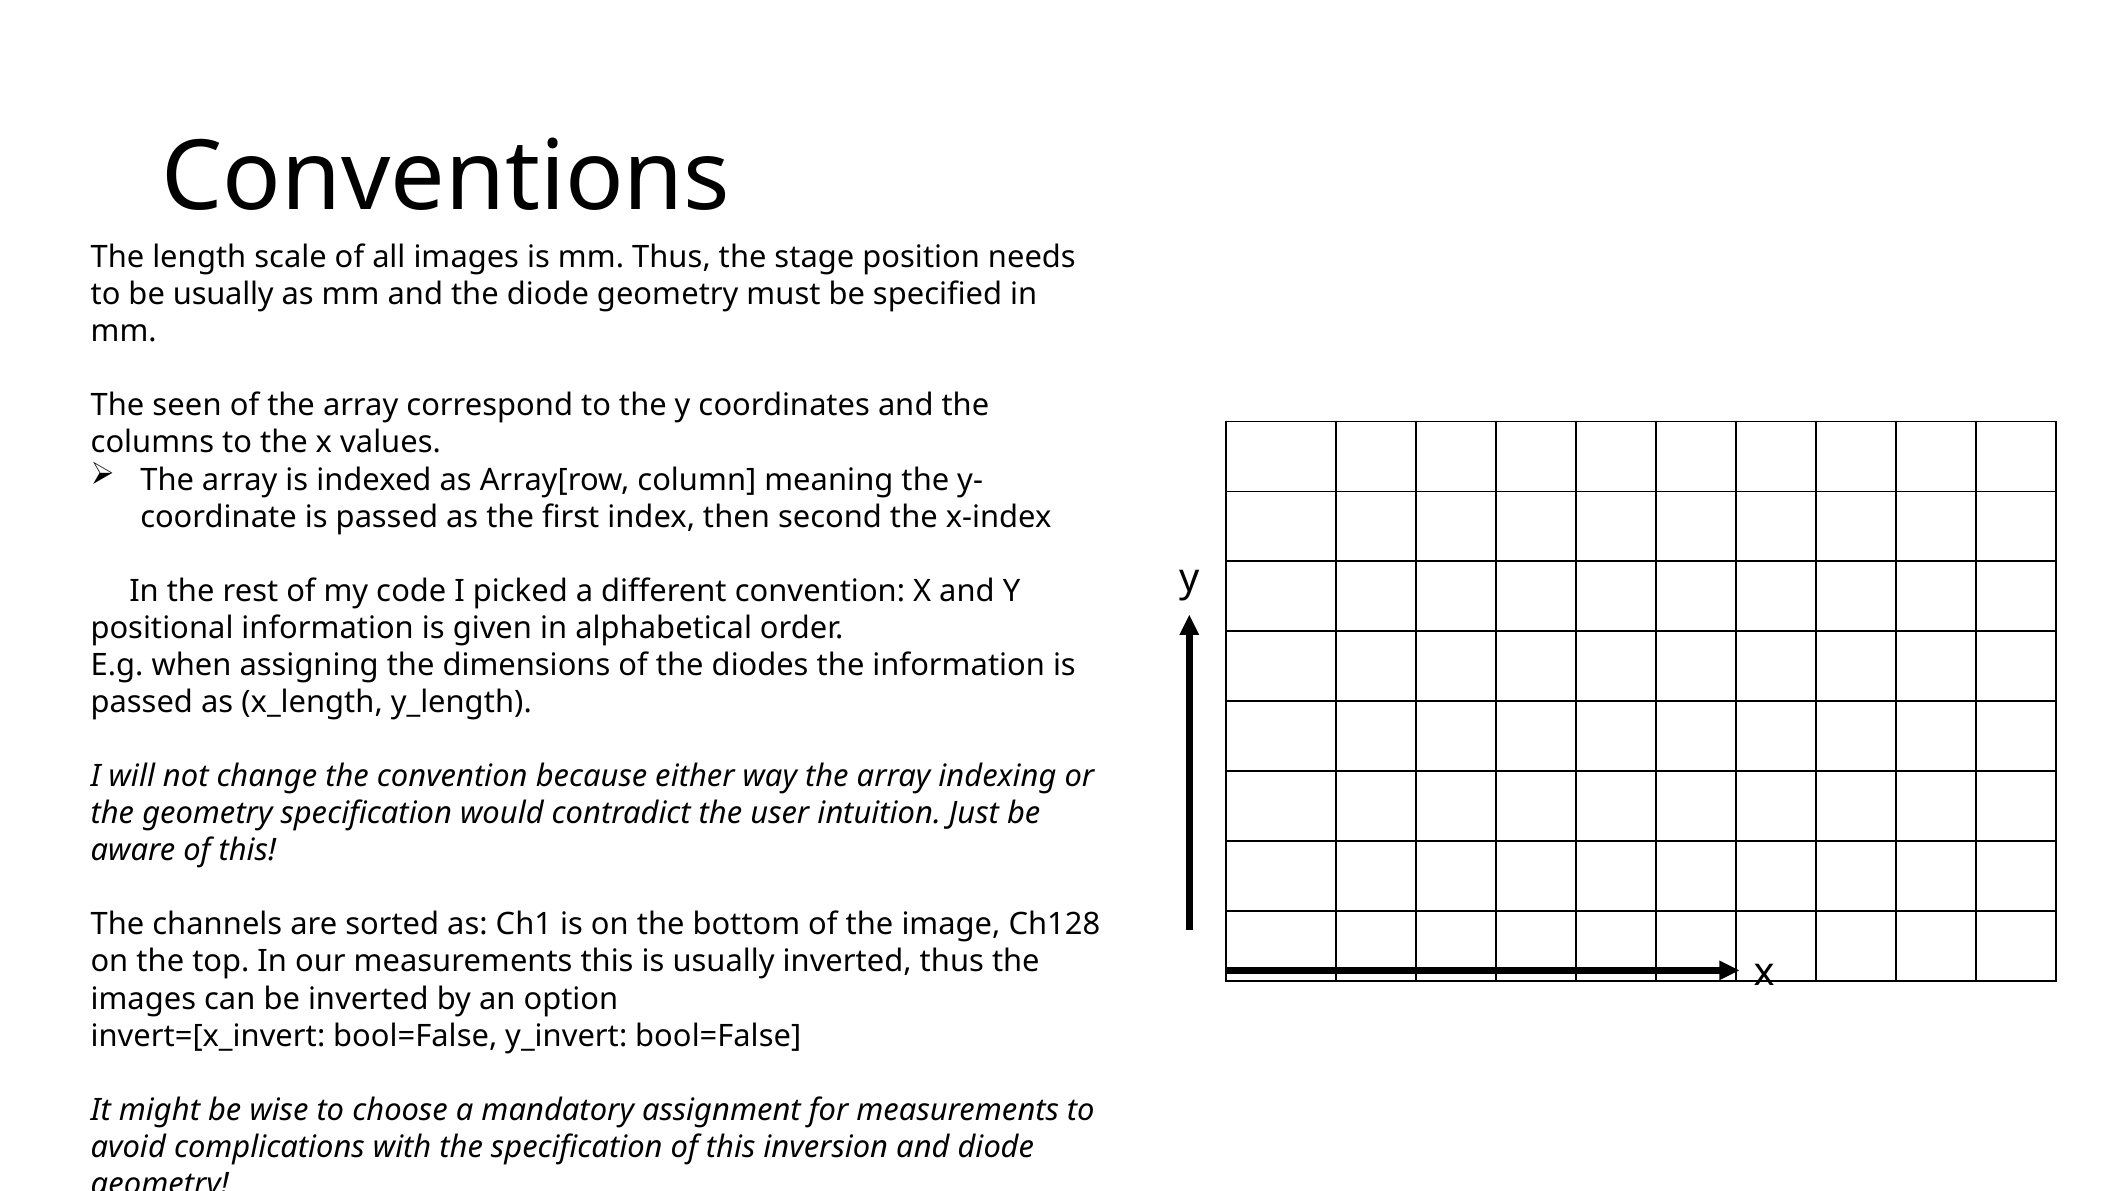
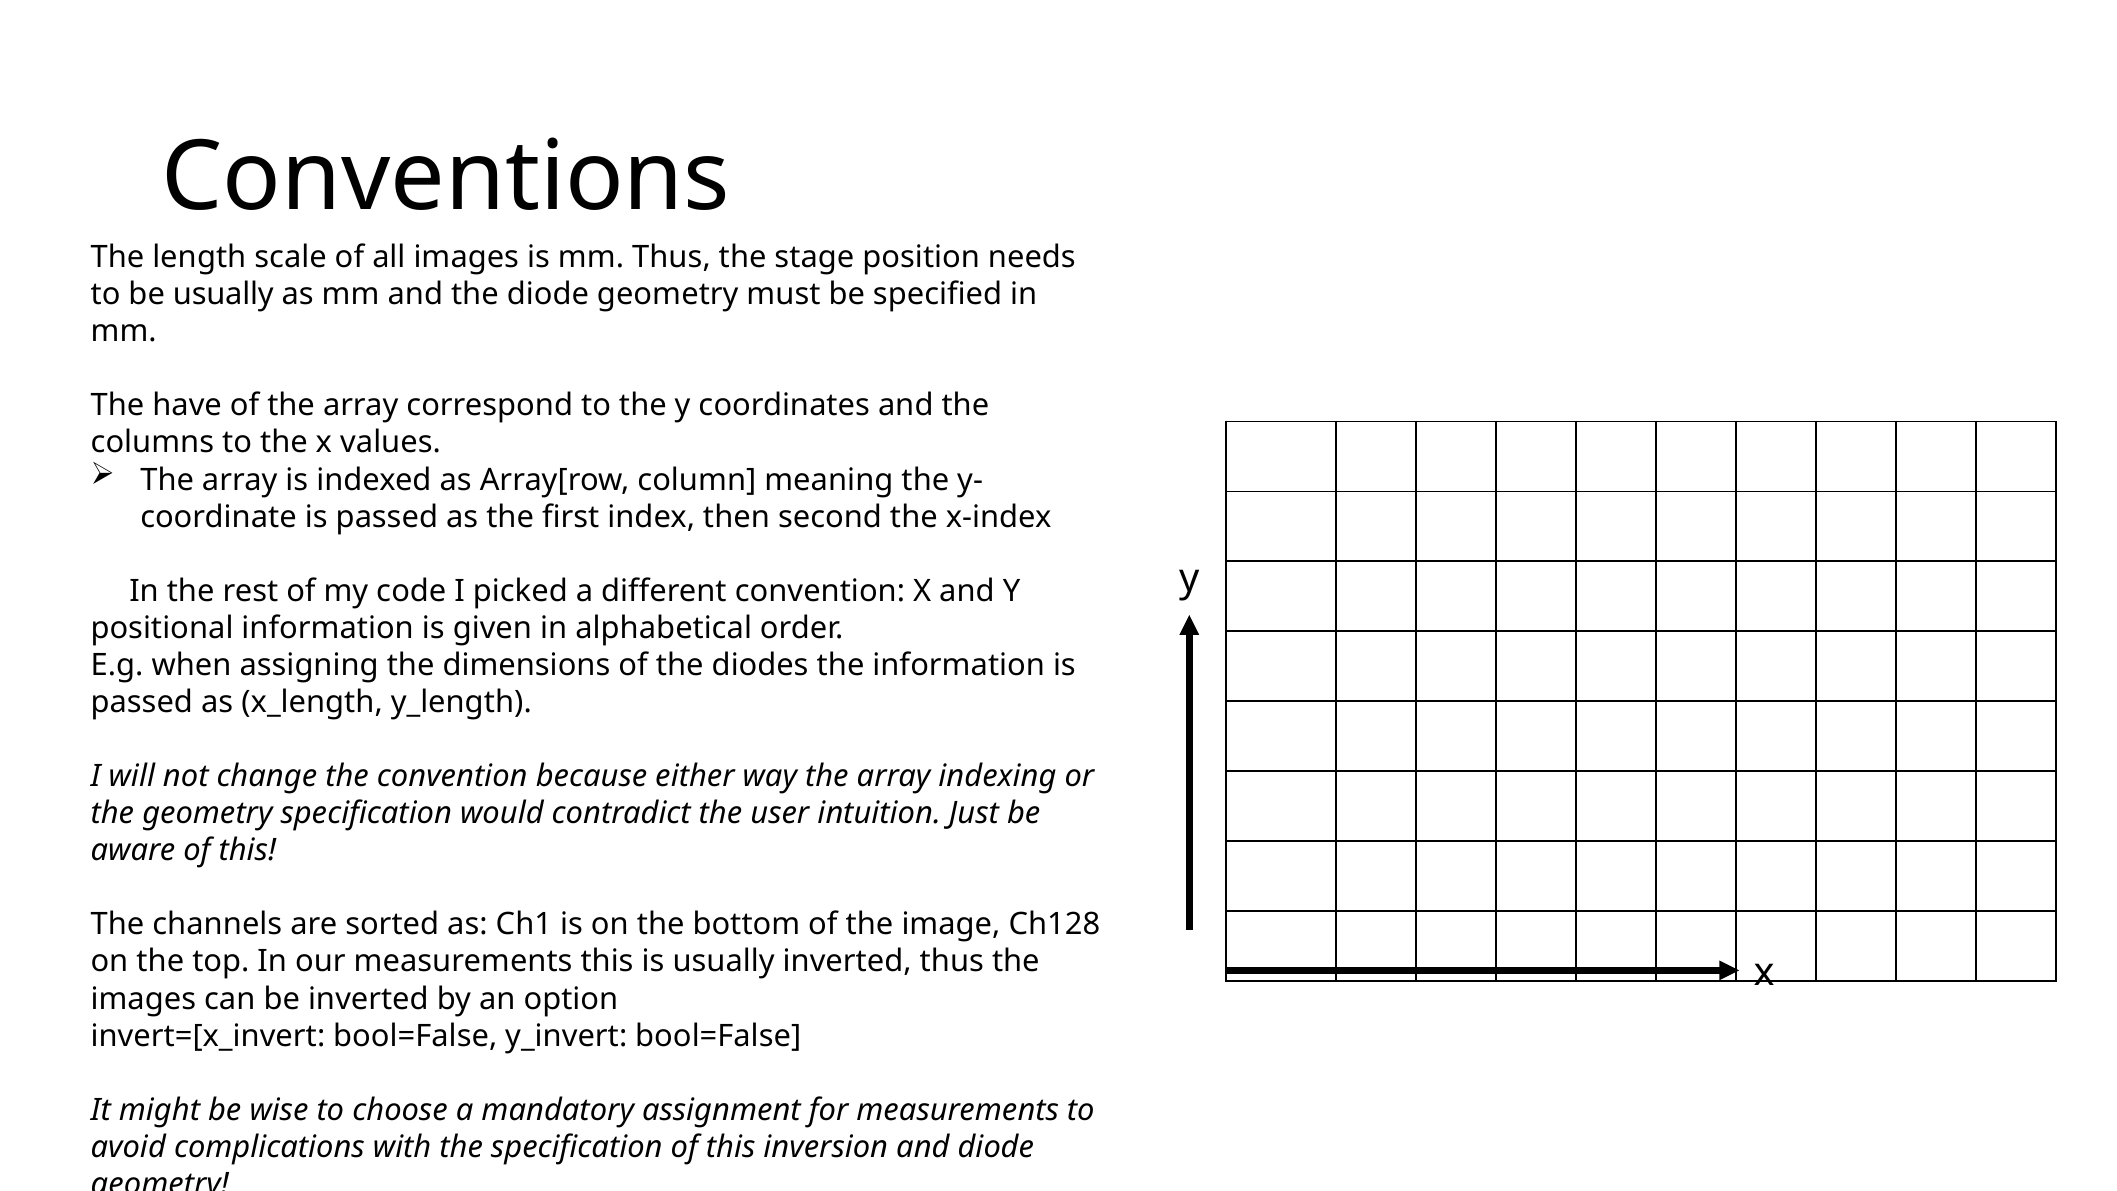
seen: seen -> have (187, 406)
